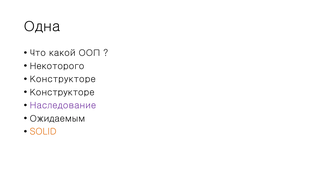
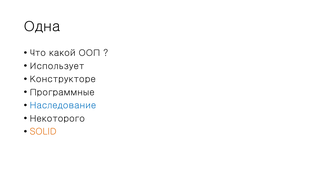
Некоторого: Некоторого -> Использует (57, 66)
Конструкторе: Конструкторе -> Программные (62, 92)
Наследование colour: purple -> blue (63, 105)
Ожидаемым: Ожидаемым -> Некоторого (57, 119)
